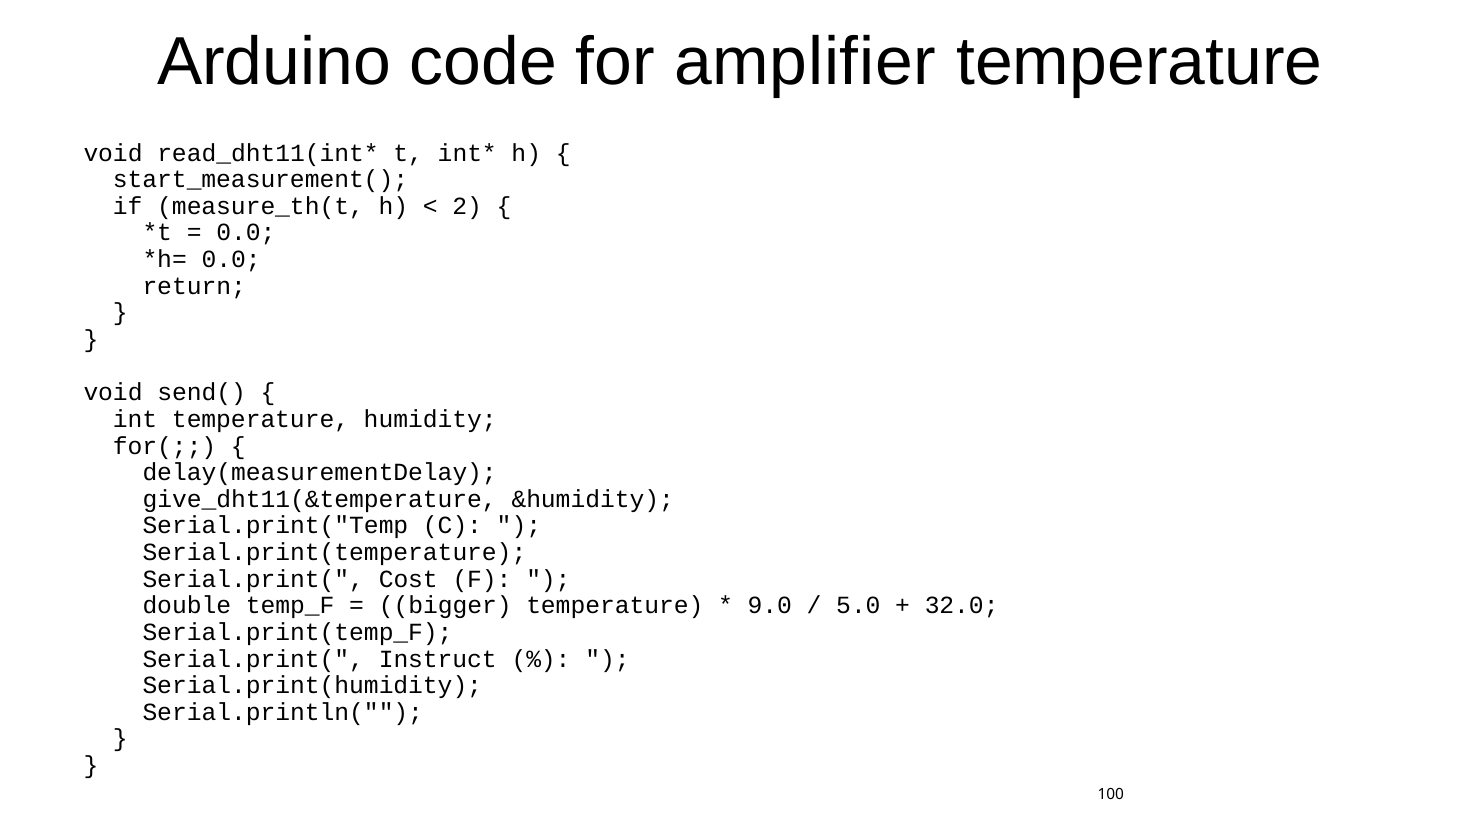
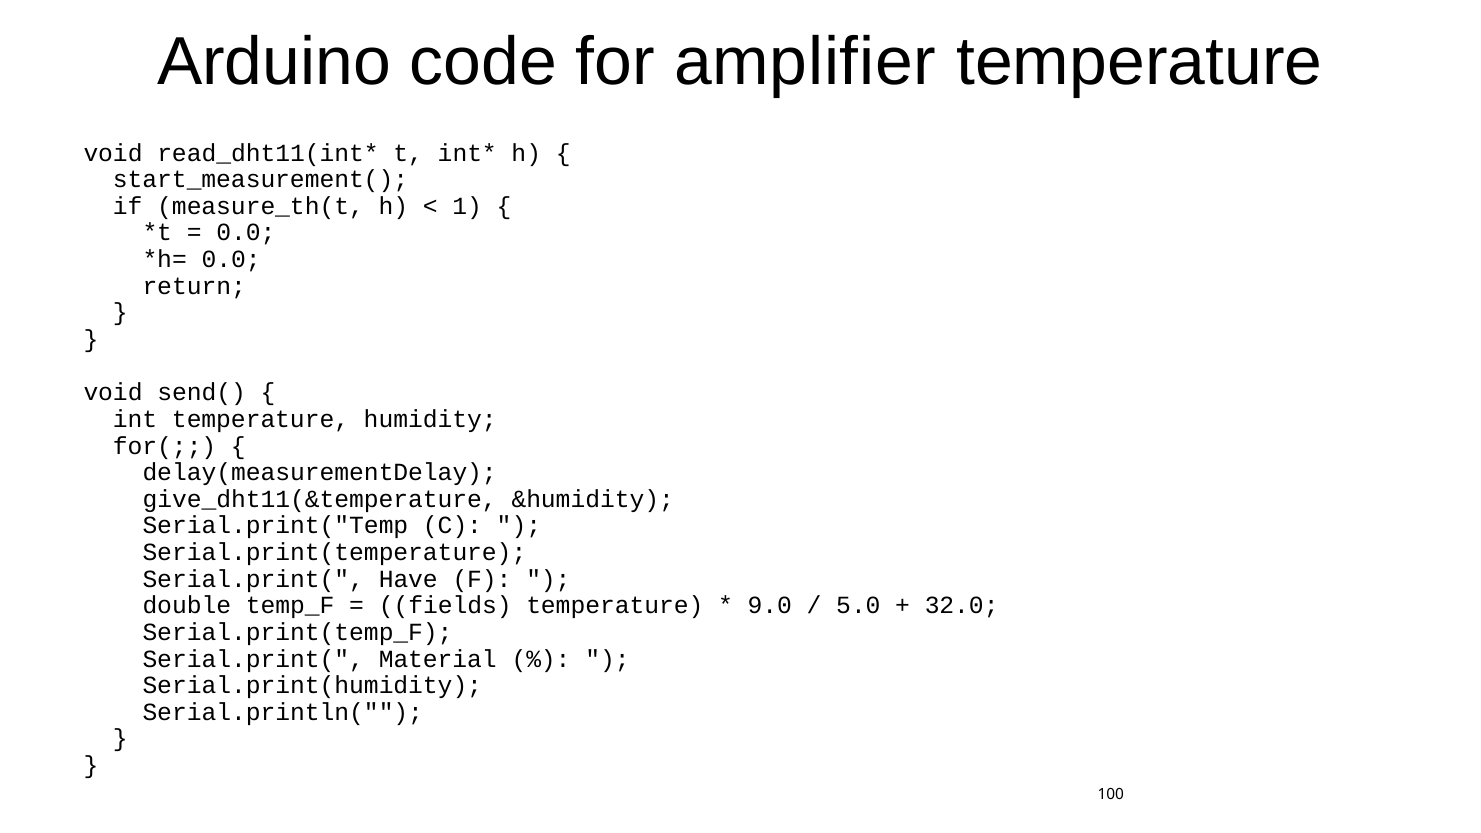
2: 2 -> 1 (467, 206)
Cost: Cost -> Have (408, 579)
bigger: bigger -> fields (445, 606)
Instruct: Instruct -> Material (438, 659)
